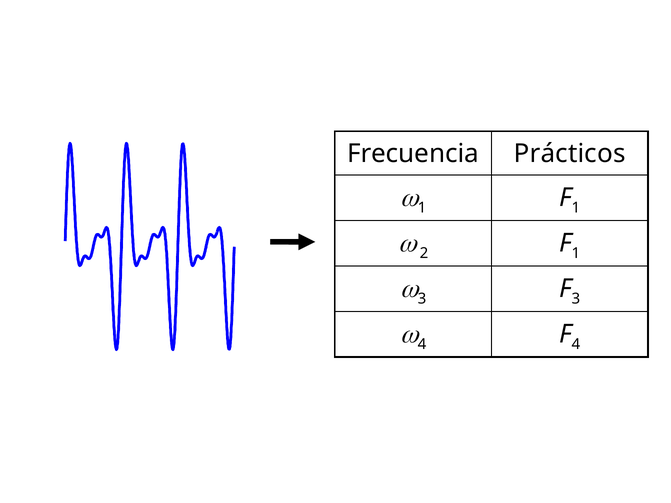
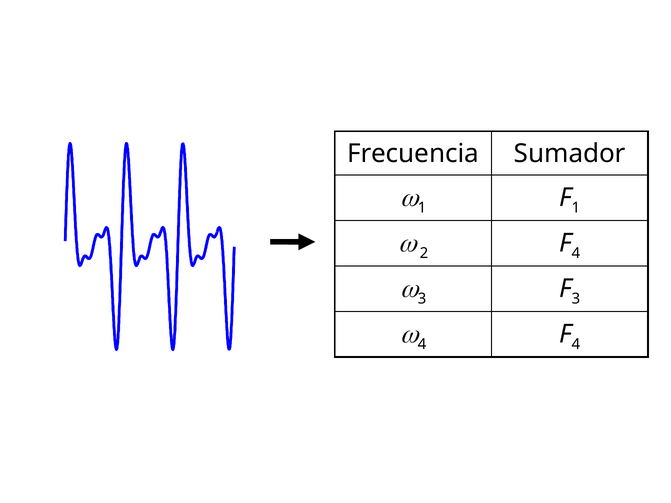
Prácticos: Prácticos -> Sumador (570, 154)
1: 1 -> 4 (576, 253)
